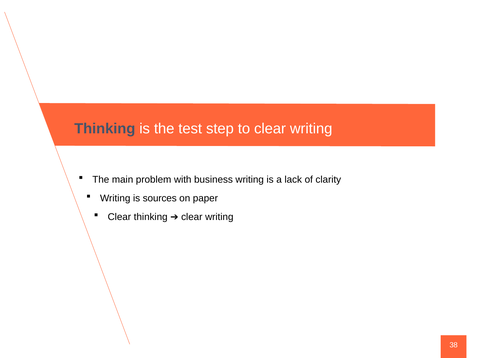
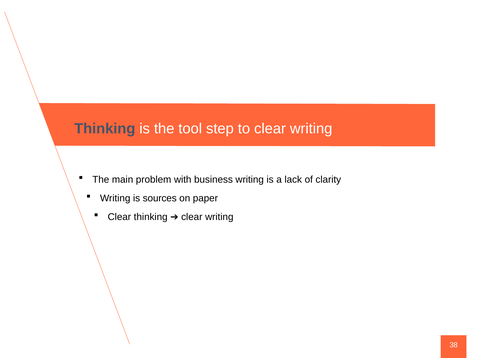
test: test -> tool (190, 129)
